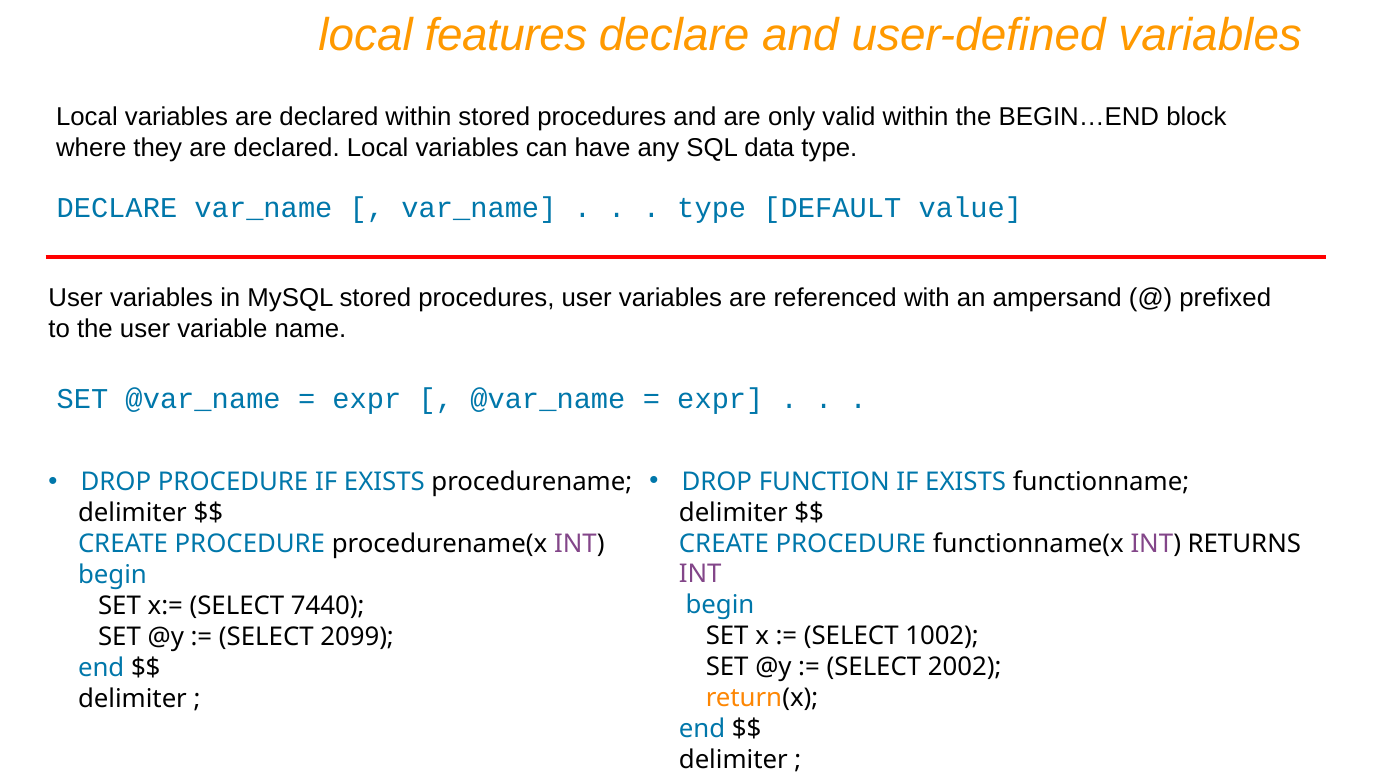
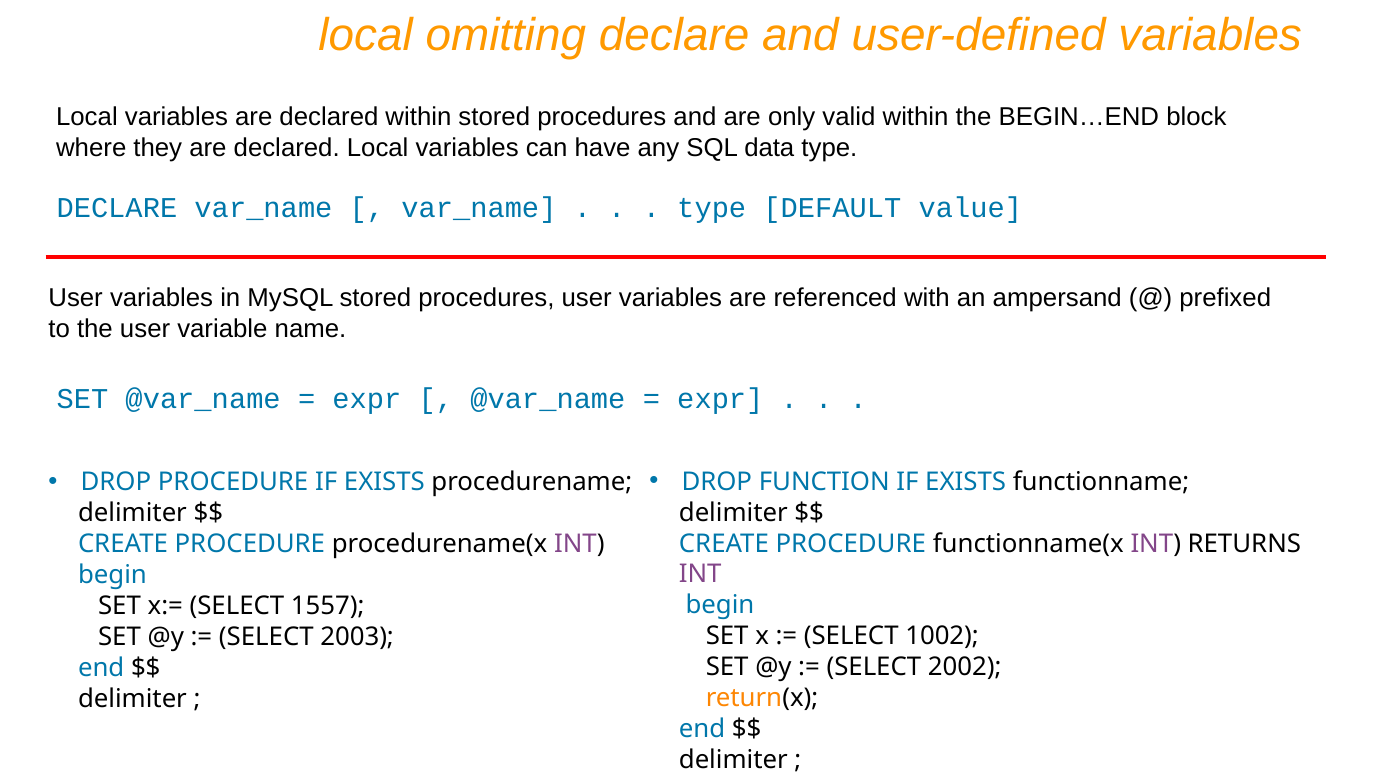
features: features -> omitting (506, 36)
7440: 7440 -> 1557 (328, 606)
2099: 2099 -> 2003 (357, 637)
